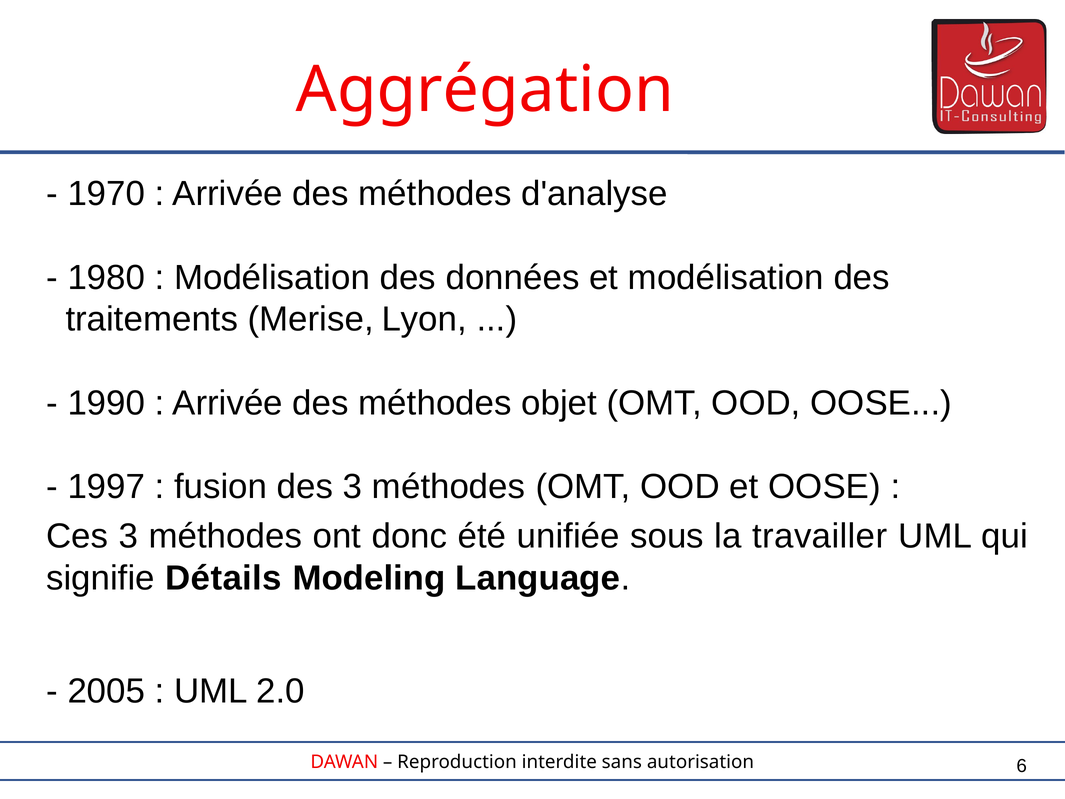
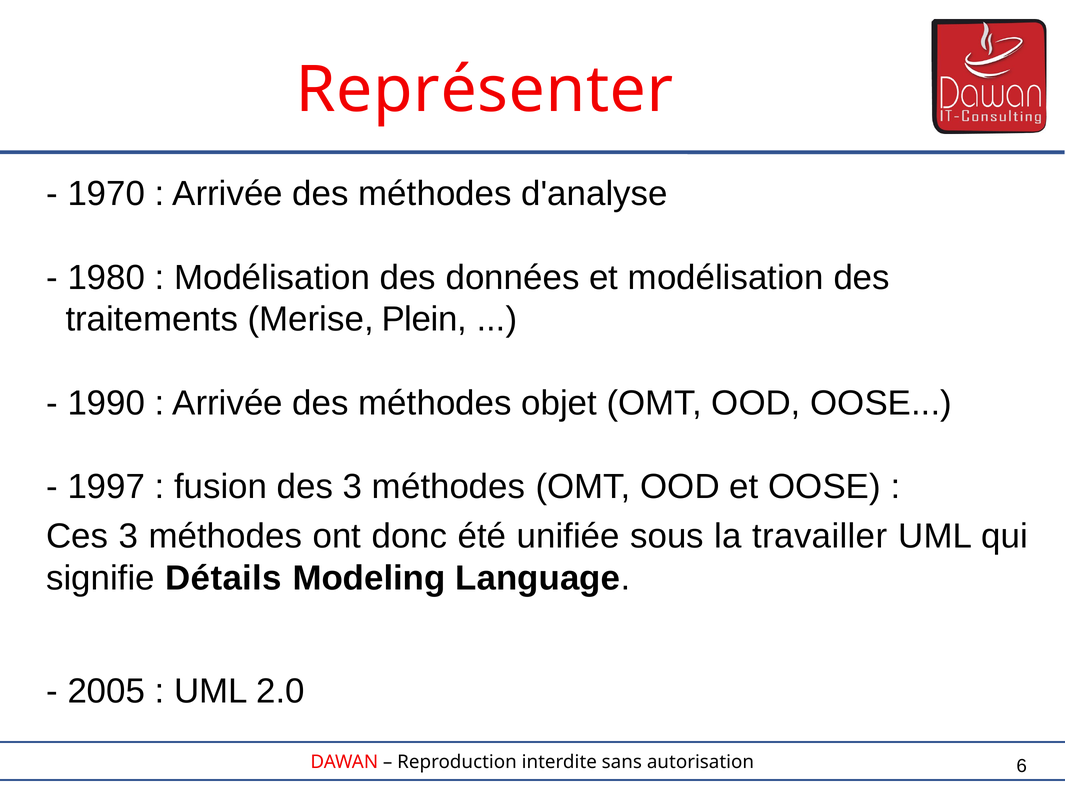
Aggrégation: Aggrégation -> Représenter (485, 90)
Lyon: Lyon -> Plein (424, 319)
